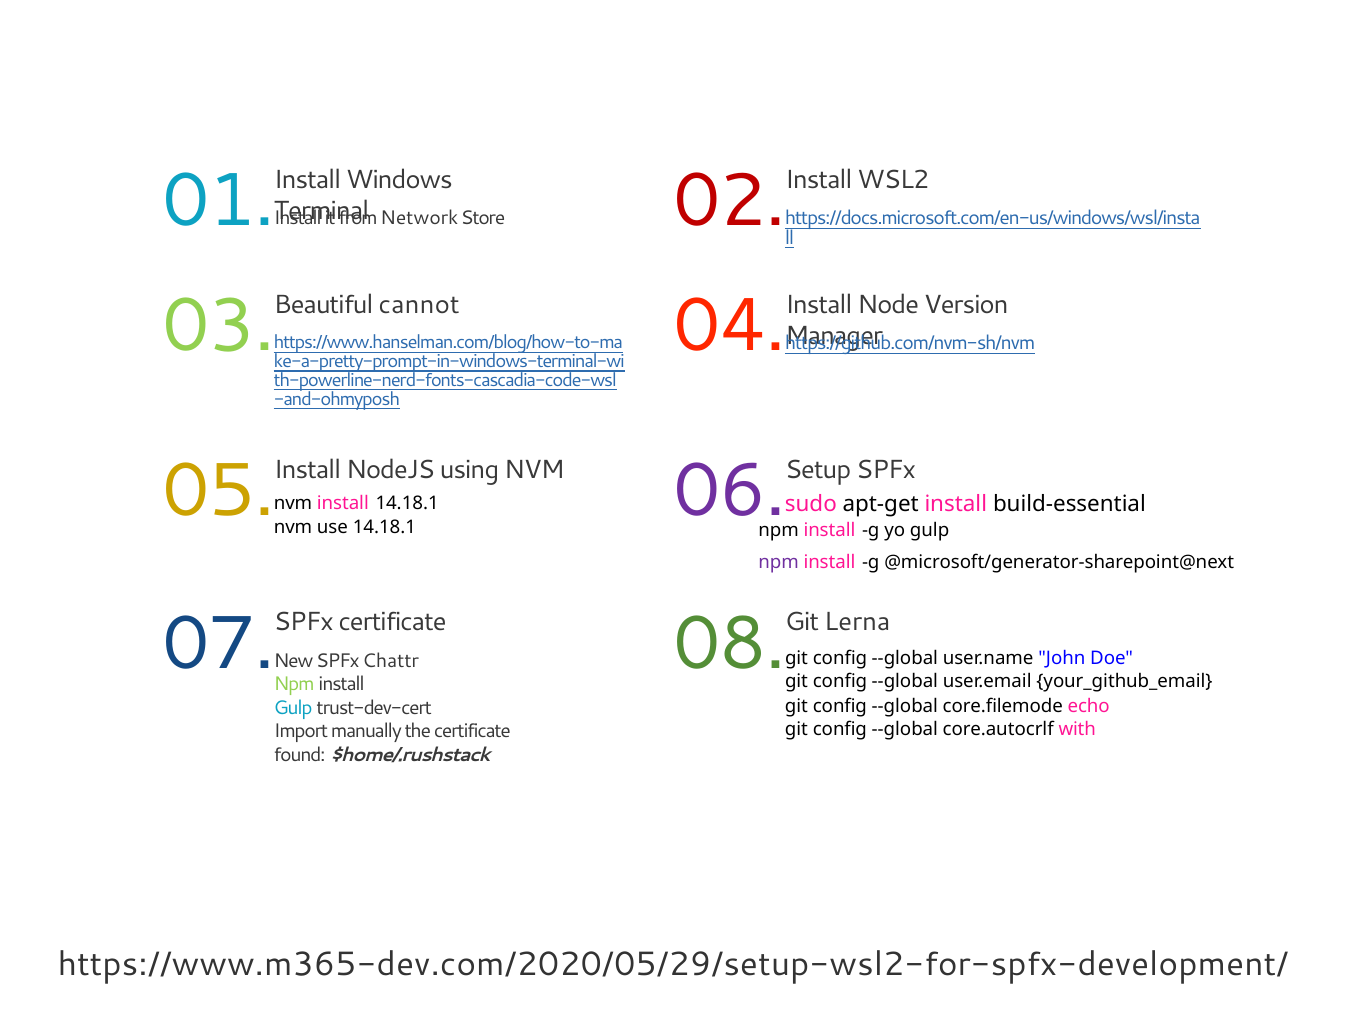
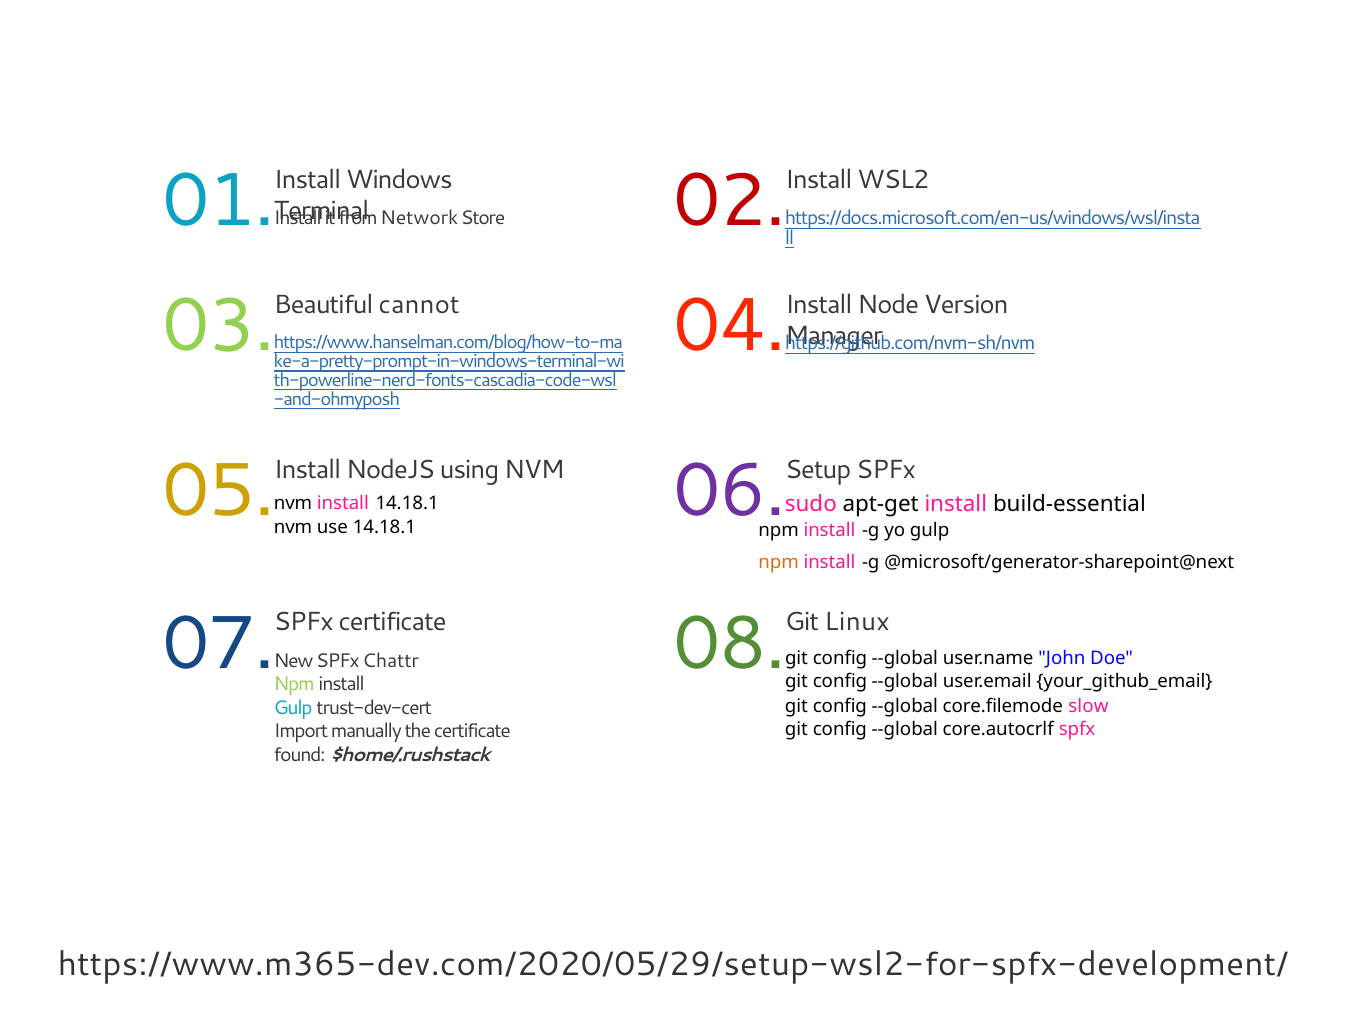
npm colour: purple -> orange (779, 562)
Lerna: Lerna -> Linux (857, 622)
echo: echo -> slow (1088, 707)
core.autocrlf with: with -> spfx (1077, 729)
